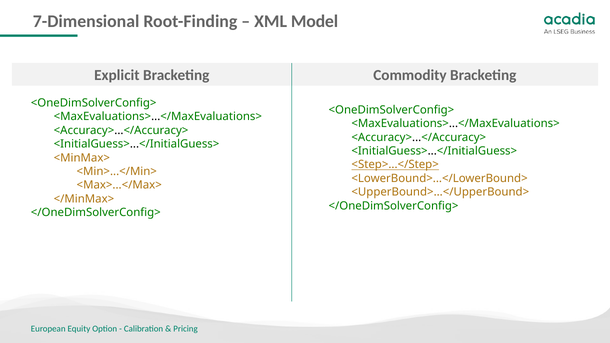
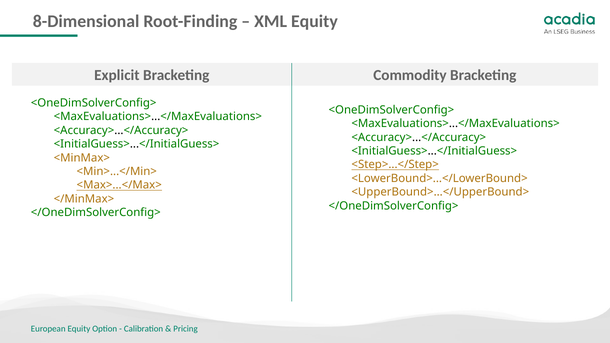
7-Dimensional: 7-Dimensional -> 8-Dimensional (86, 22)
XML Model: Model -> Equity (314, 22)
<Max>...</Max> underline: none -> present (119, 185)
